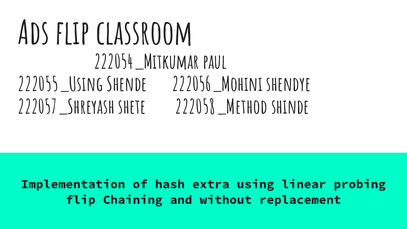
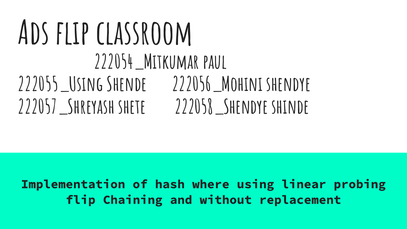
222058_Method: 222058_Method -> 222058_Shendye (221, 107)
extra: extra -> where (211, 184)
